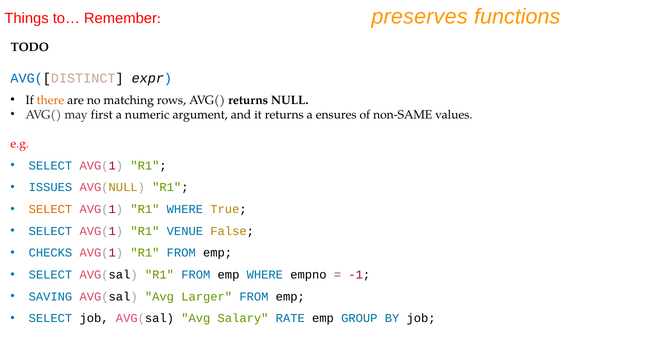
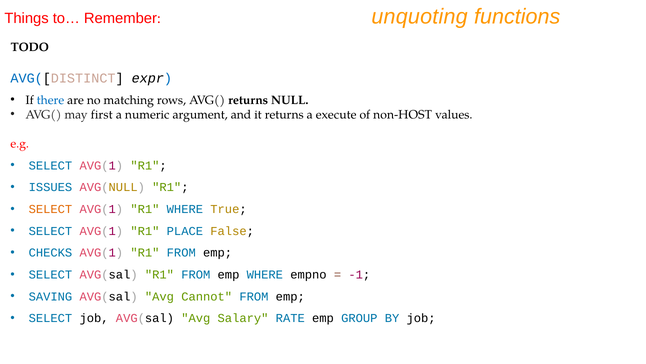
preserves: preserves -> unquoting (420, 17)
there colour: orange -> blue (50, 100)
ensures: ensures -> execute (336, 114)
non-SAME: non-SAME -> non-HOST (403, 114)
VENUE: VENUE -> PLACE (185, 231)
Larger: Larger -> Cannot (207, 296)
